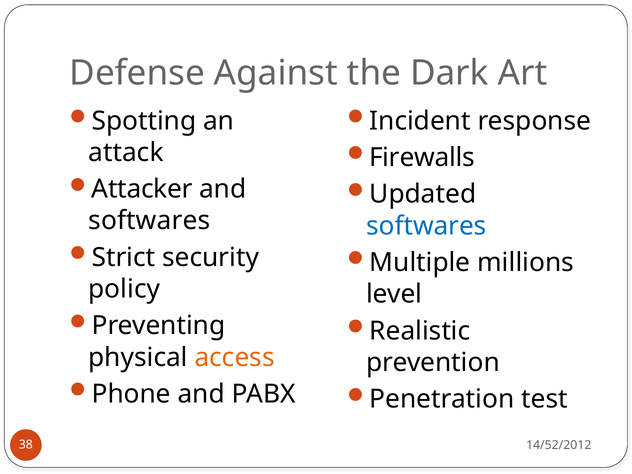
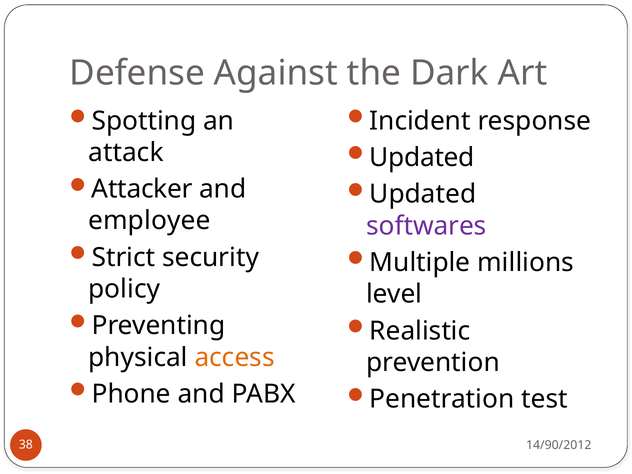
Firewalls: Firewalls -> Updated (422, 158)
softwares: softwares -> employee (149, 221)
softwares colour: blue -> purple (426, 226)
14/52/2012: 14/52/2012 -> 14/90/2012 (559, 445)
